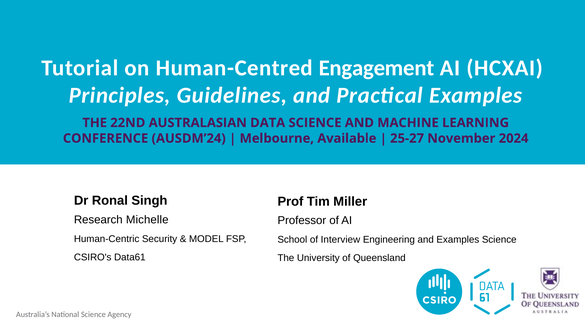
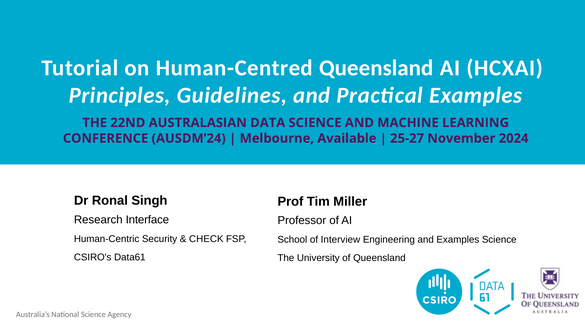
Human-Centred Engagement: Engagement -> Queensland (376, 68)
Michelle: Michelle -> Interface (147, 220)
MODEL: MODEL -> CHECK (206, 239)
